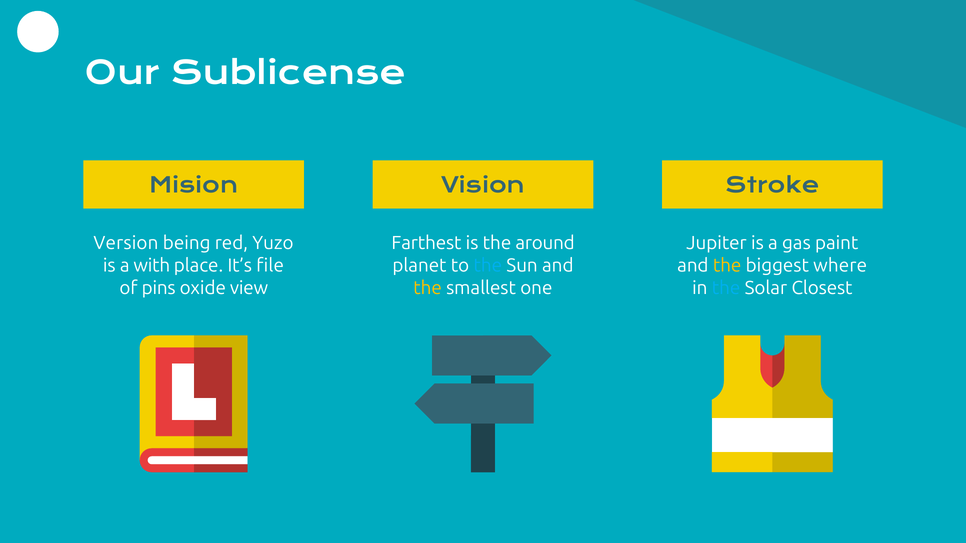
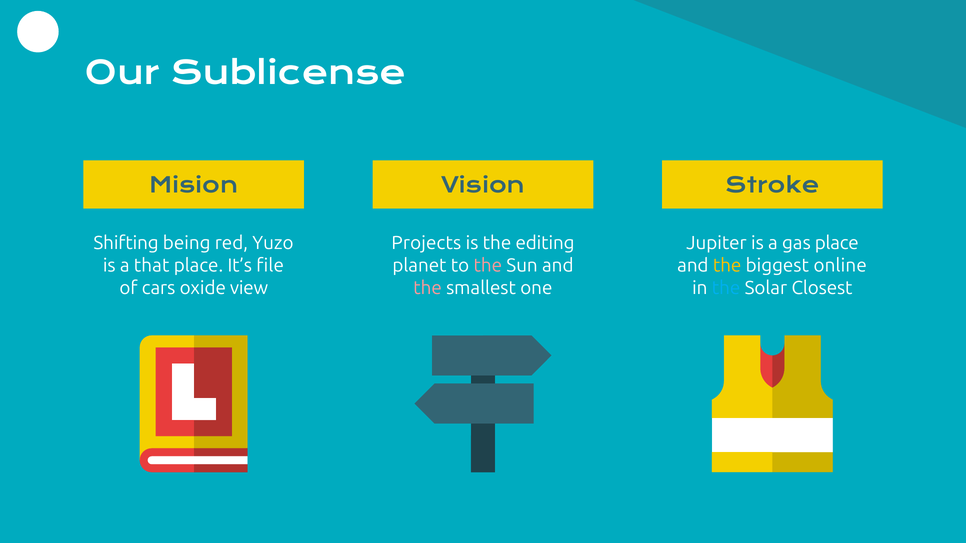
Version: Version -> Shifting (126, 243)
Farthest: Farthest -> Projects (426, 243)
around: around -> editing (545, 243)
gas paint: paint -> place (837, 243)
with: with -> that (152, 266)
the colour: light blue -> pink (488, 266)
where: where -> online (840, 266)
pins: pins -> cars (159, 288)
the colour: yellow -> pink (428, 288)
